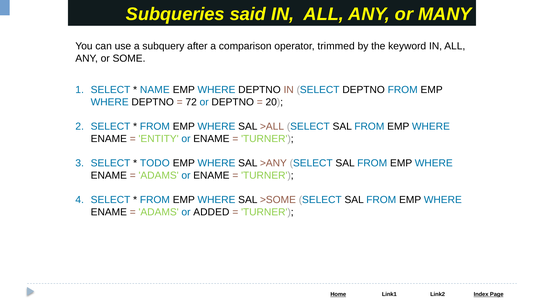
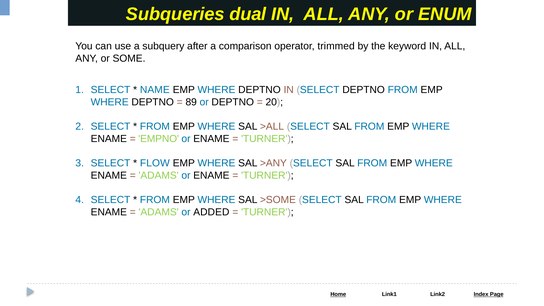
said: said -> dual (248, 14)
MANY: MANY -> ENUM (445, 14)
72: 72 -> 89 (191, 102)
ENTITY: ENTITY -> EMPNO (159, 139)
TODO: TODO -> FLOW (155, 163)
